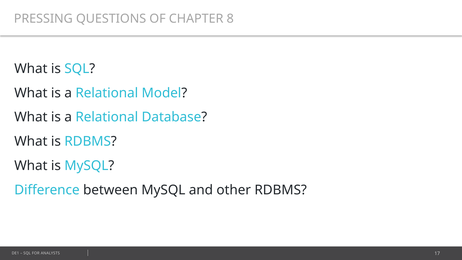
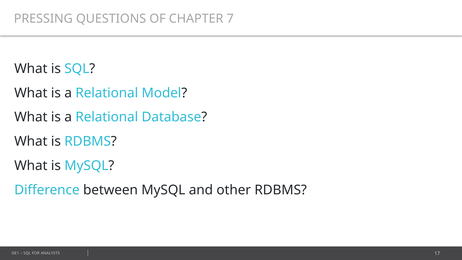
8: 8 -> 7 (230, 19)
